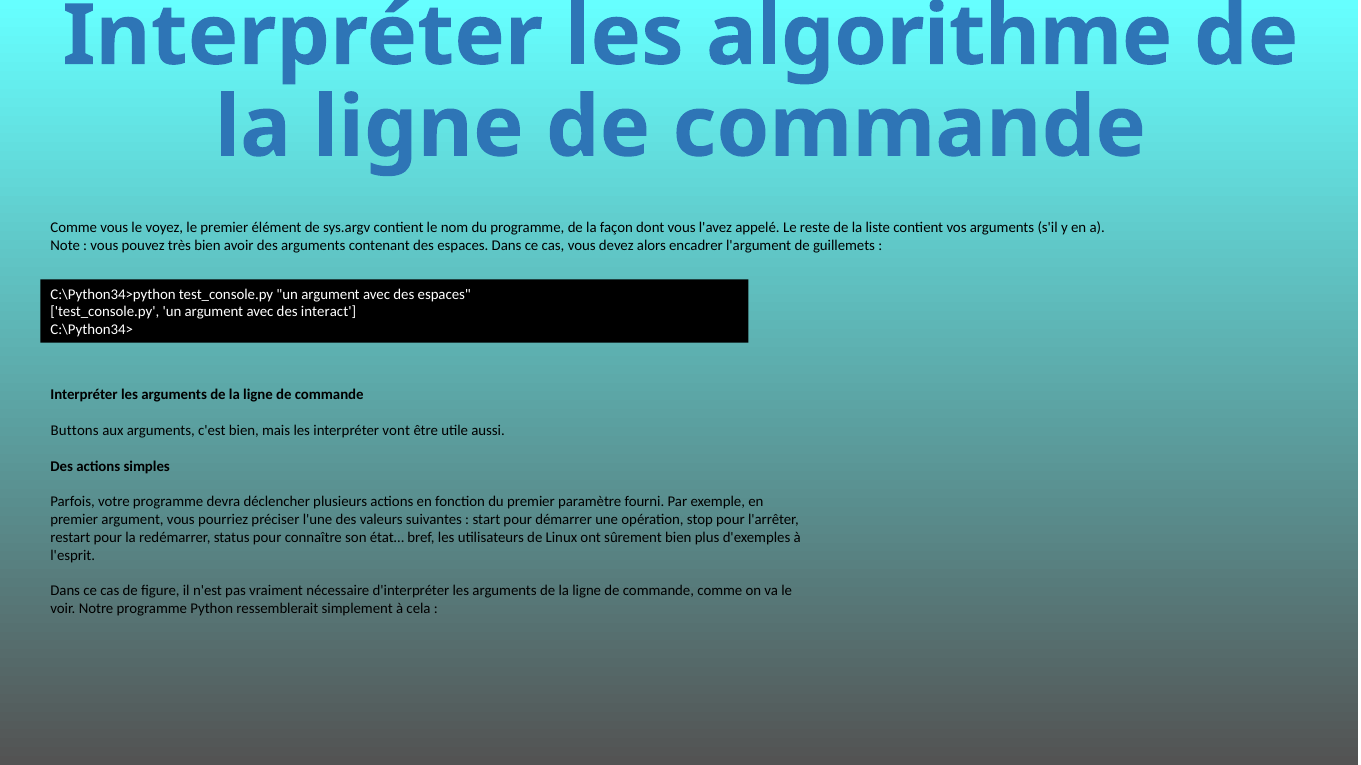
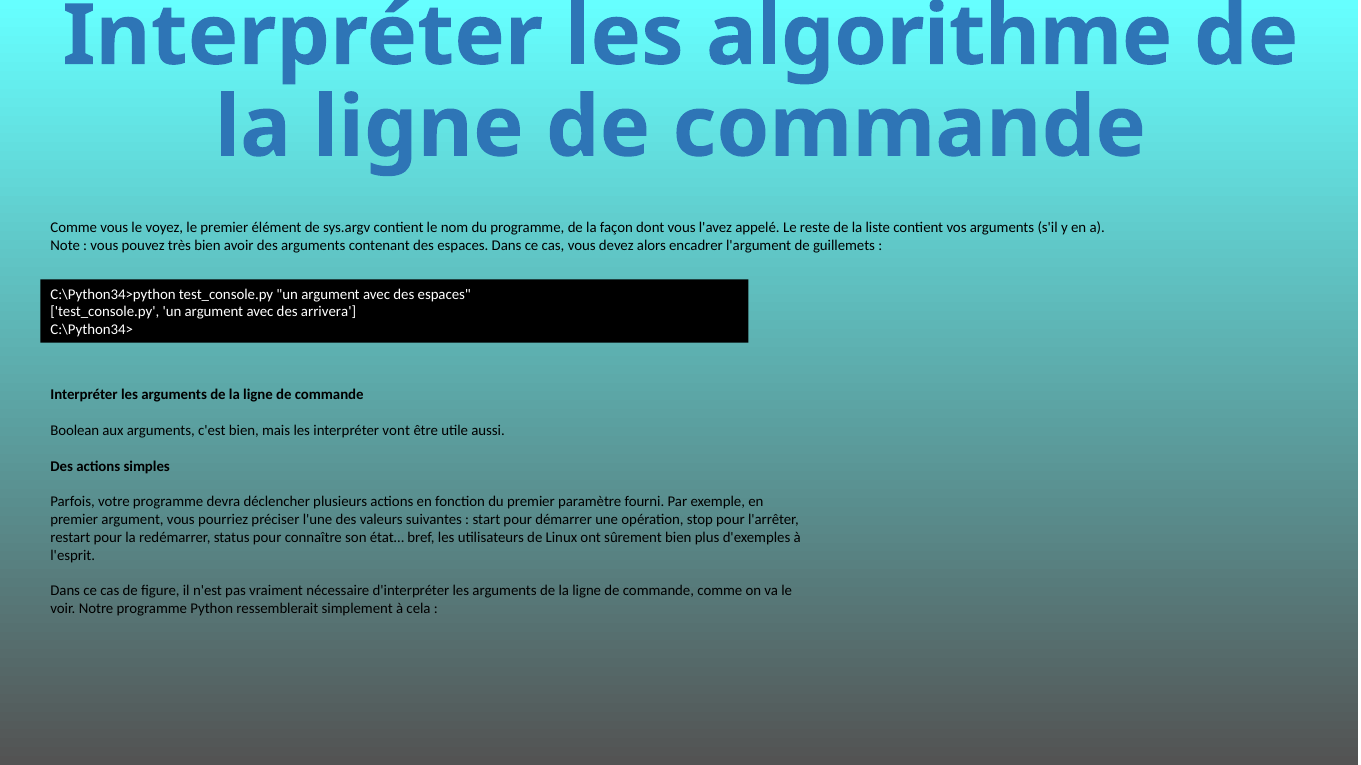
interact: interact -> arrivera (329, 312)
Buttons: Buttons -> Boolean (75, 431)
